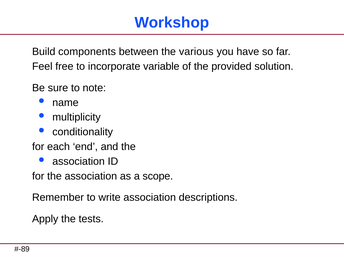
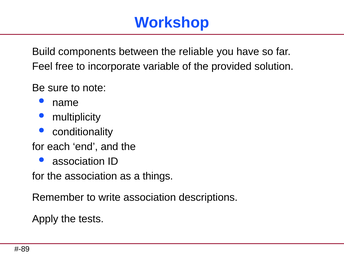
various: various -> reliable (196, 52)
scope: scope -> things (158, 176)
